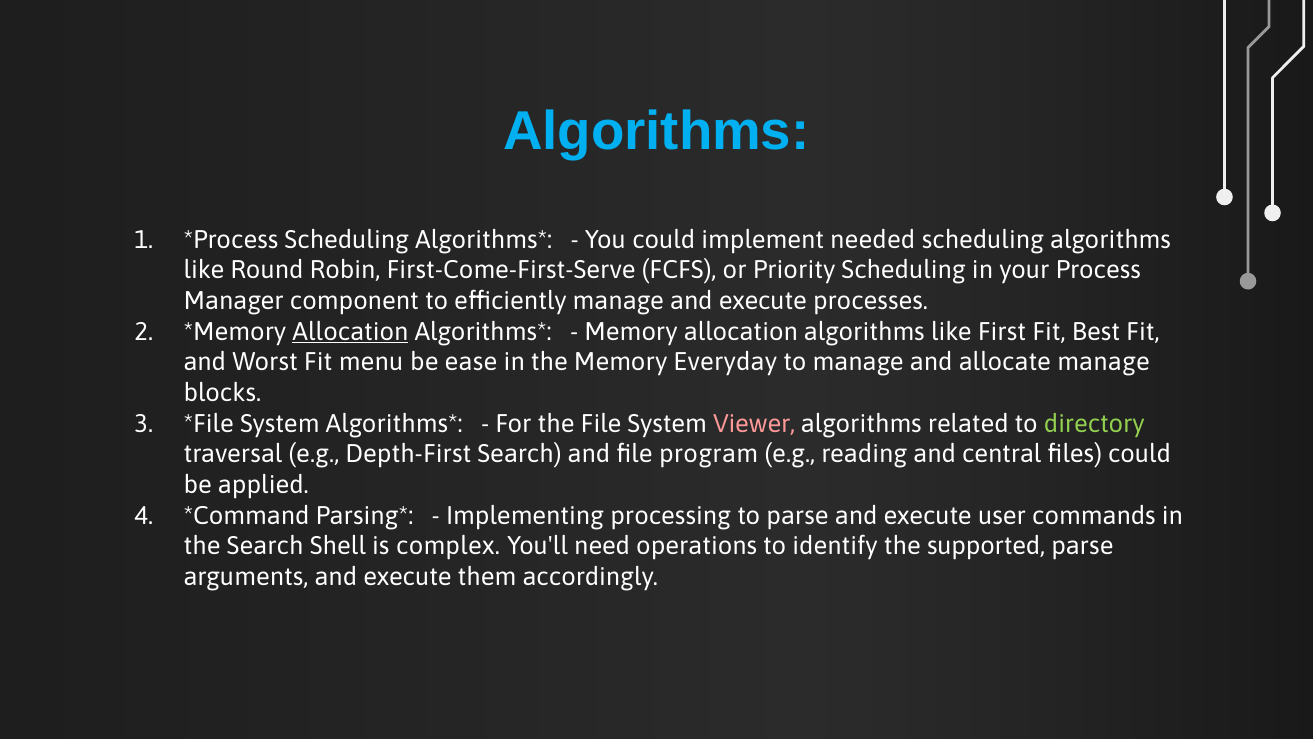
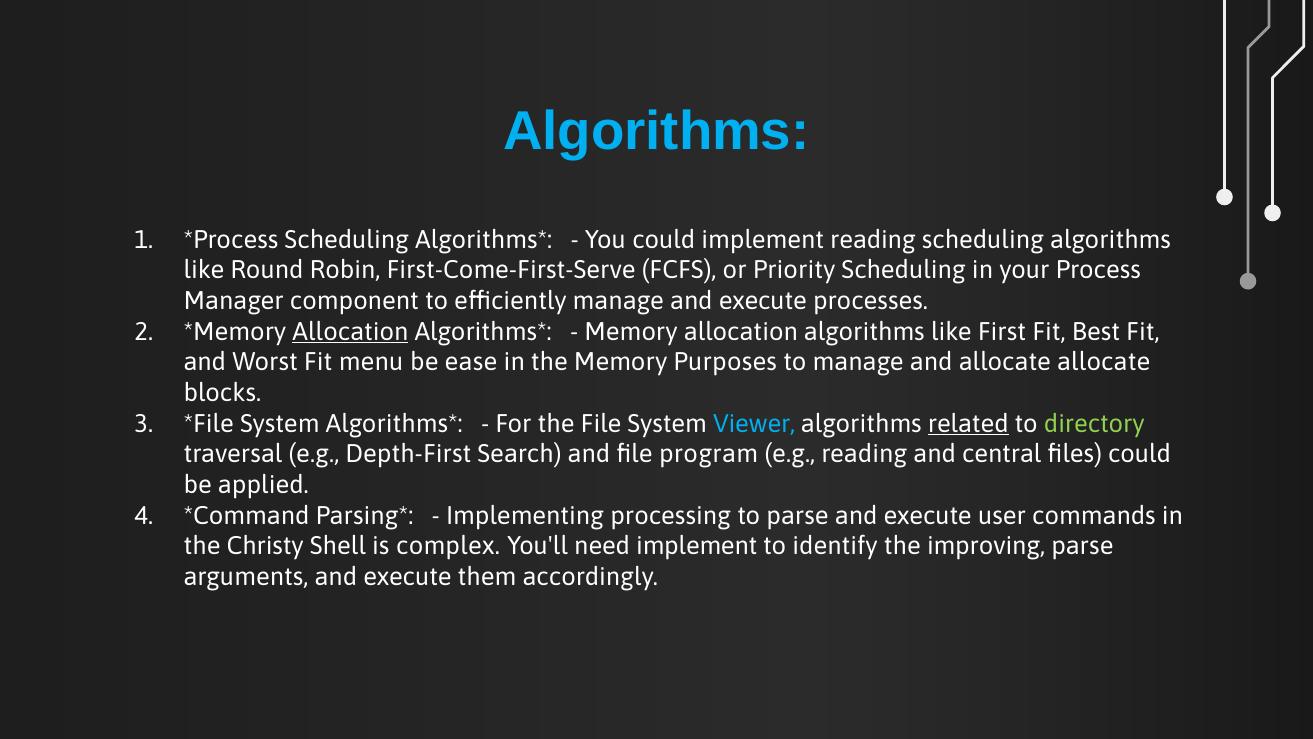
implement needed: needed -> reading (873, 239)
Everyday: Everyday -> Purposes (725, 362)
allocate manage: manage -> allocate (1104, 362)
Viewer colour: pink -> light blue (754, 423)
related underline: none -> present (968, 423)
the Search: Search -> Christy (265, 546)
need operations: operations -> implement (697, 546)
supported: supported -> improving (986, 546)
